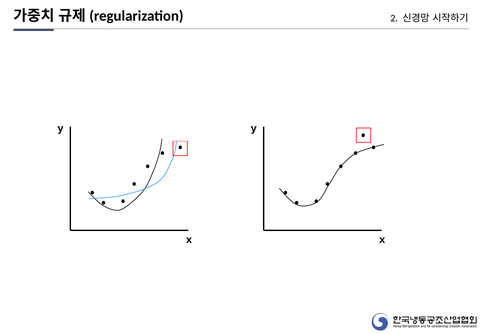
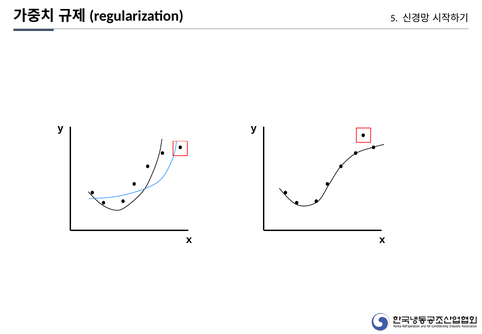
2: 2 -> 5 (394, 18)
